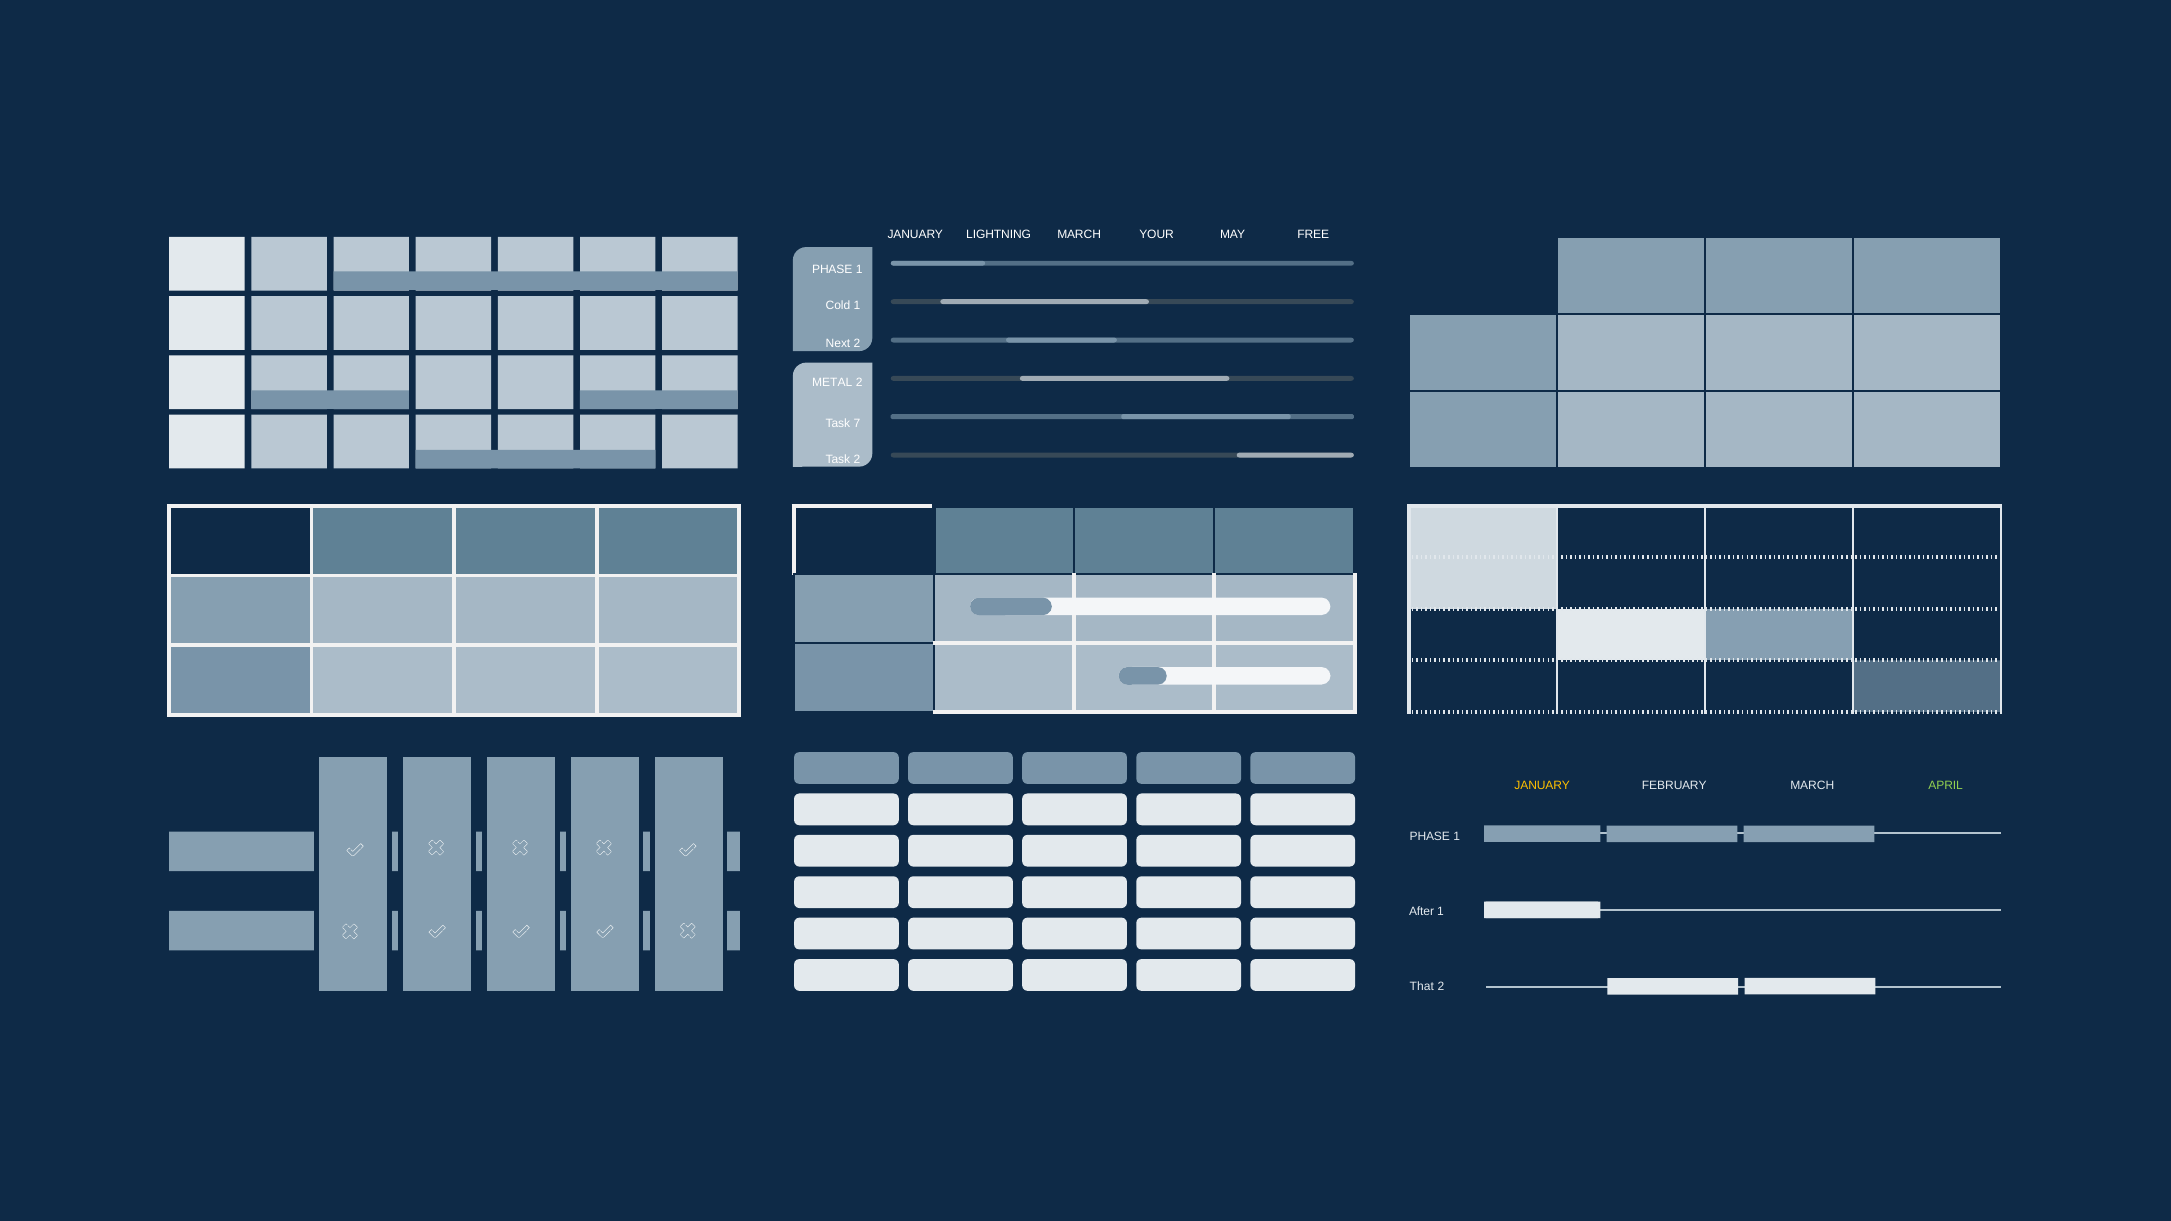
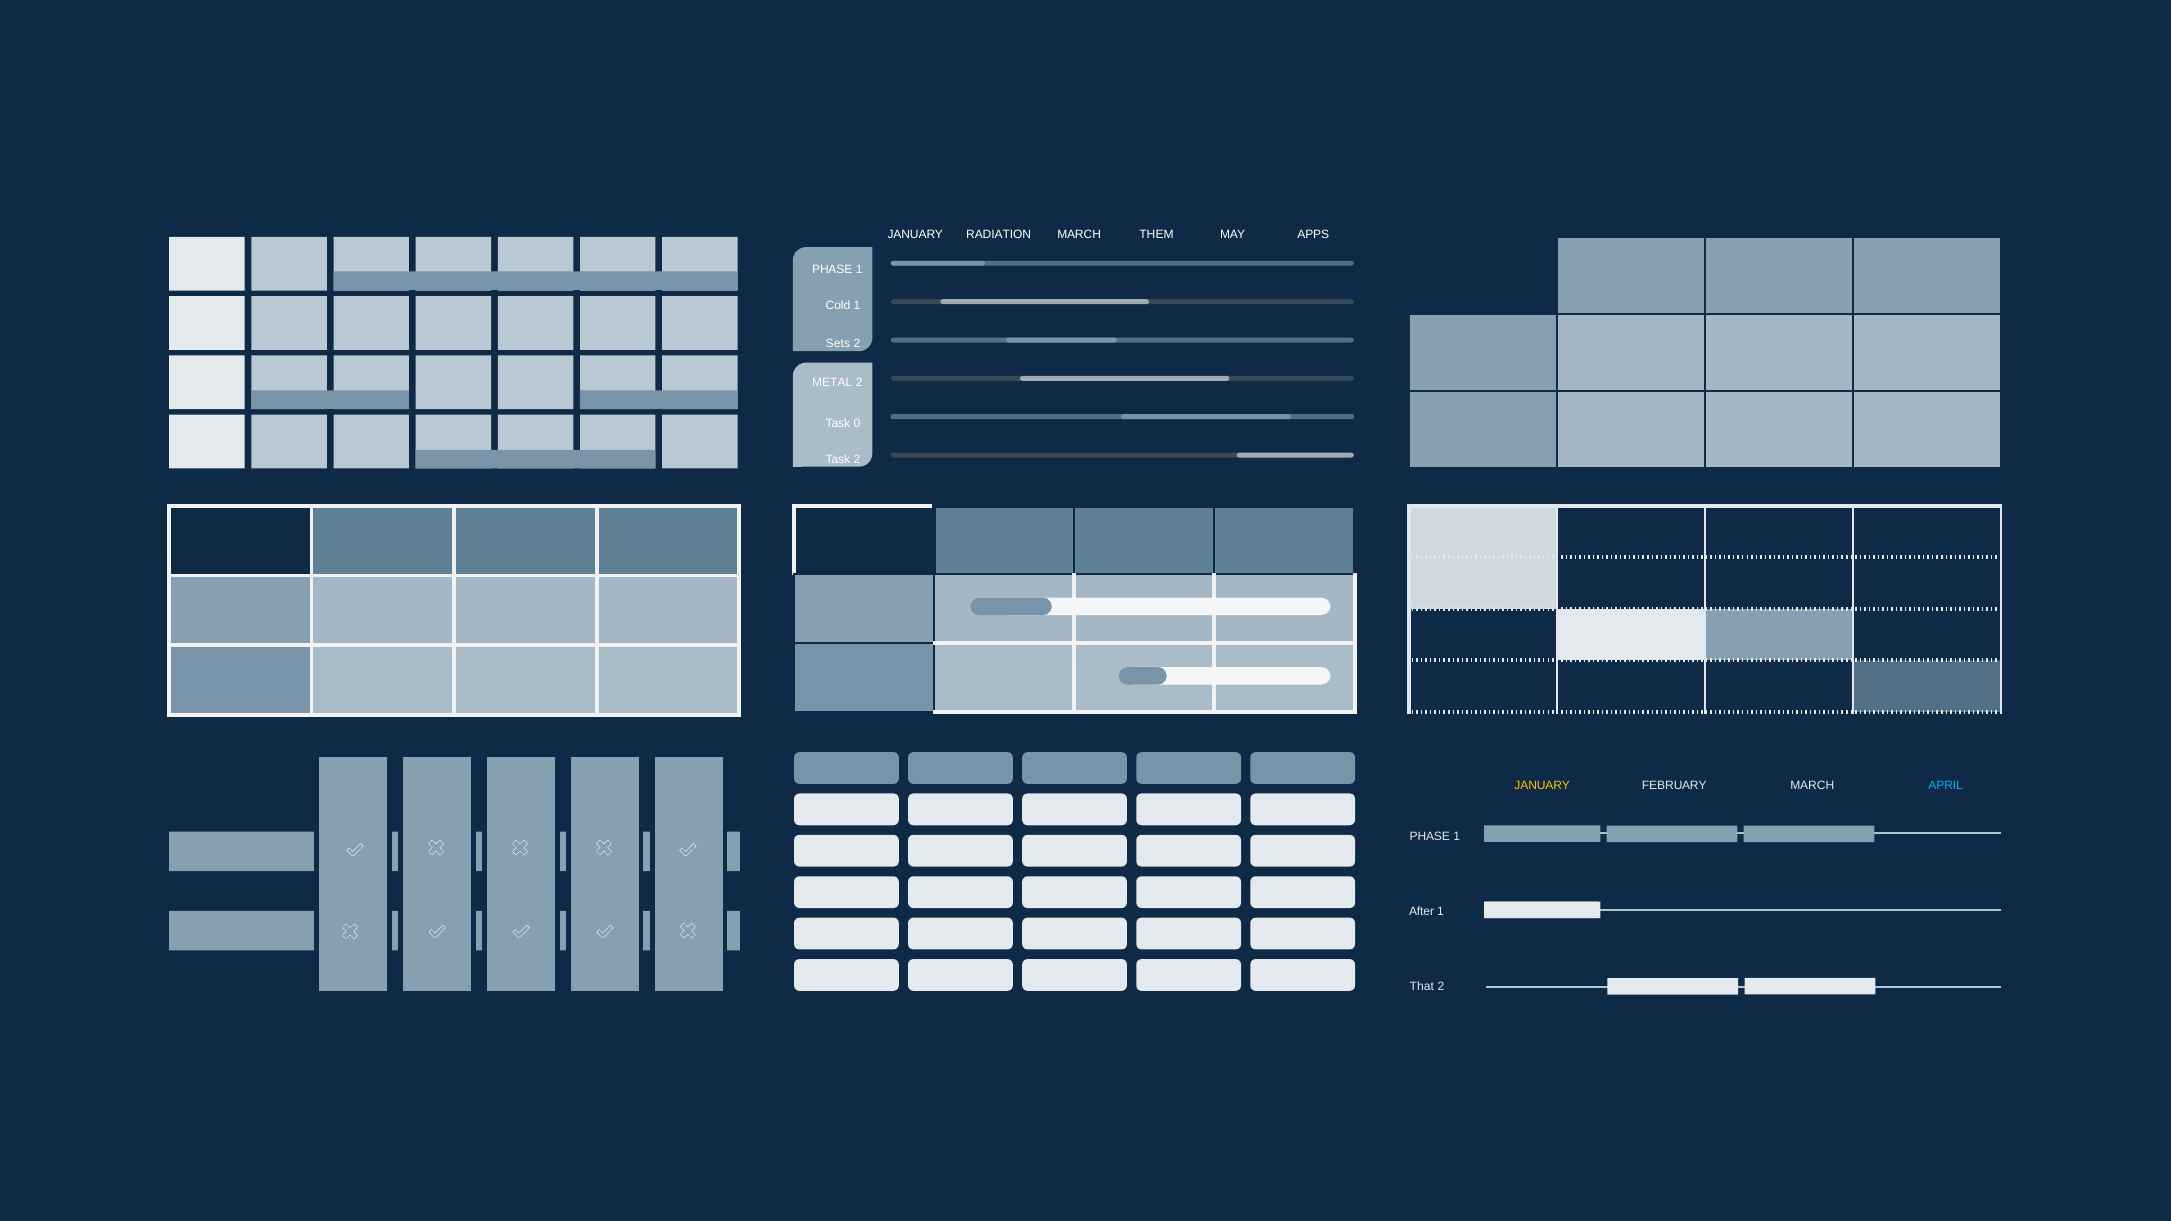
LIGHTNING: LIGHTNING -> RADIATION (999, 234)
YOUR: YOUR -> THEM (1156, 234)
FREE: FREE -> APPS (1313, 234)
Next: Next -> Sets (838, 344)
7: 7 -> 0 (857, 424)
APRIL colour: light green -> light blue (1946, 786)
